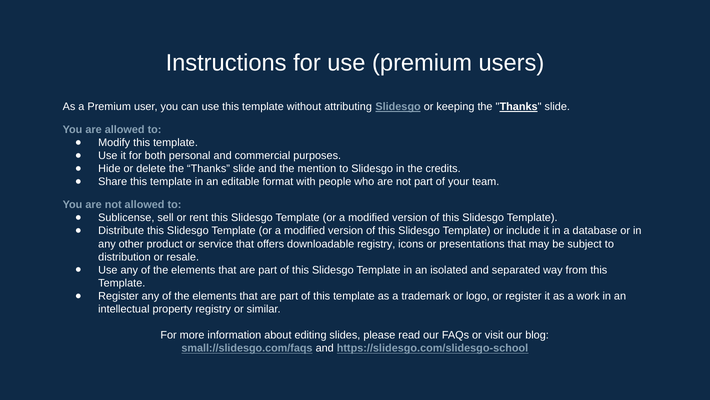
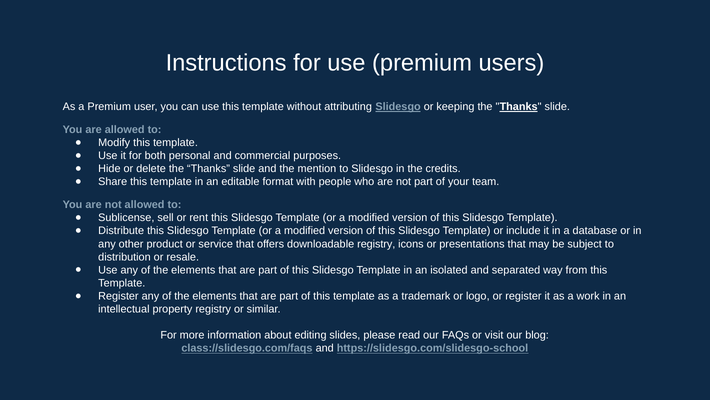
small://slidesgo.com/faqs: small://slidesgo.com/faqs -> class://slidesgo.com/faqs (247, 348)
